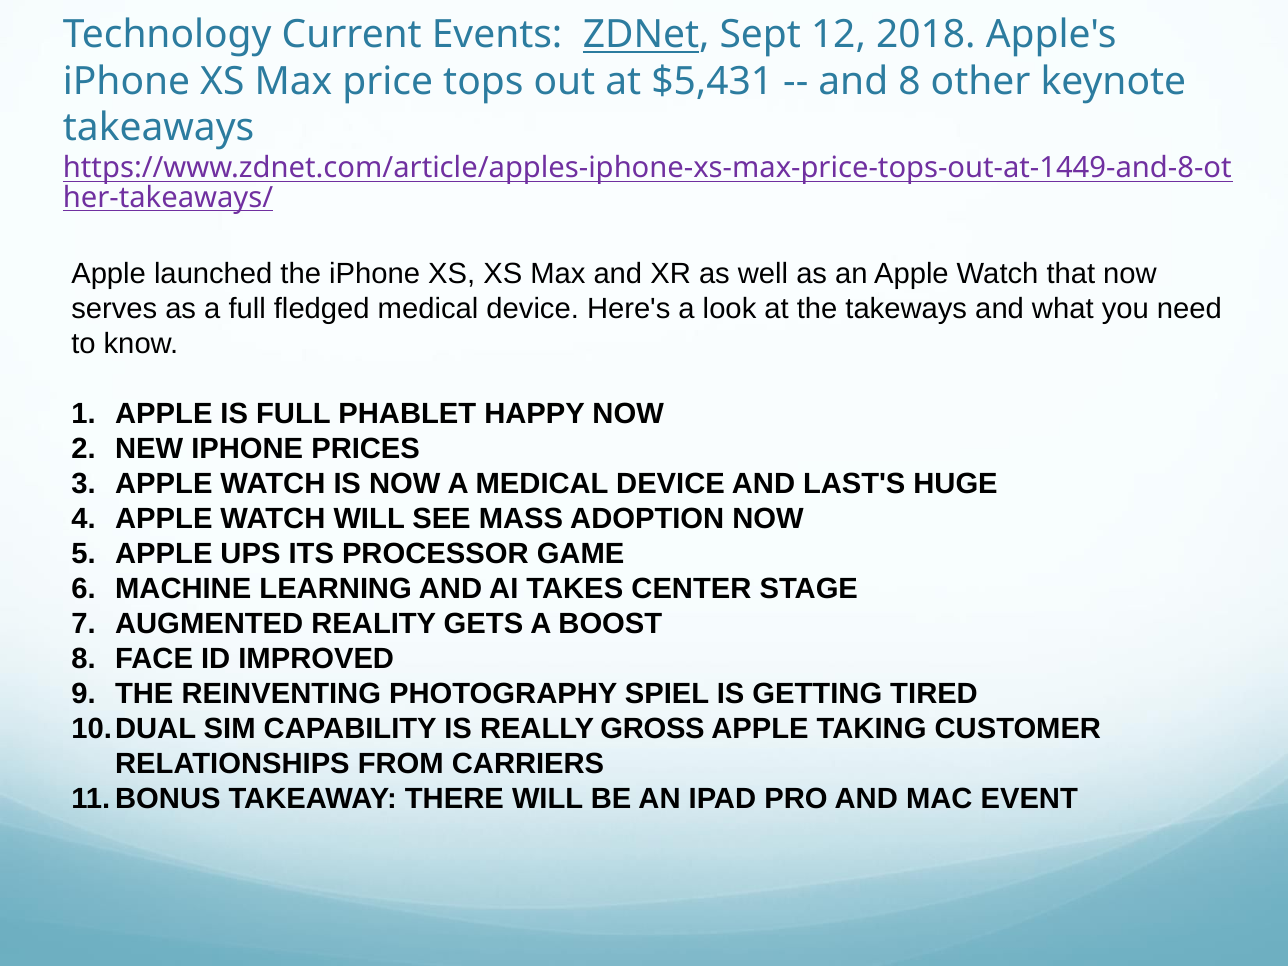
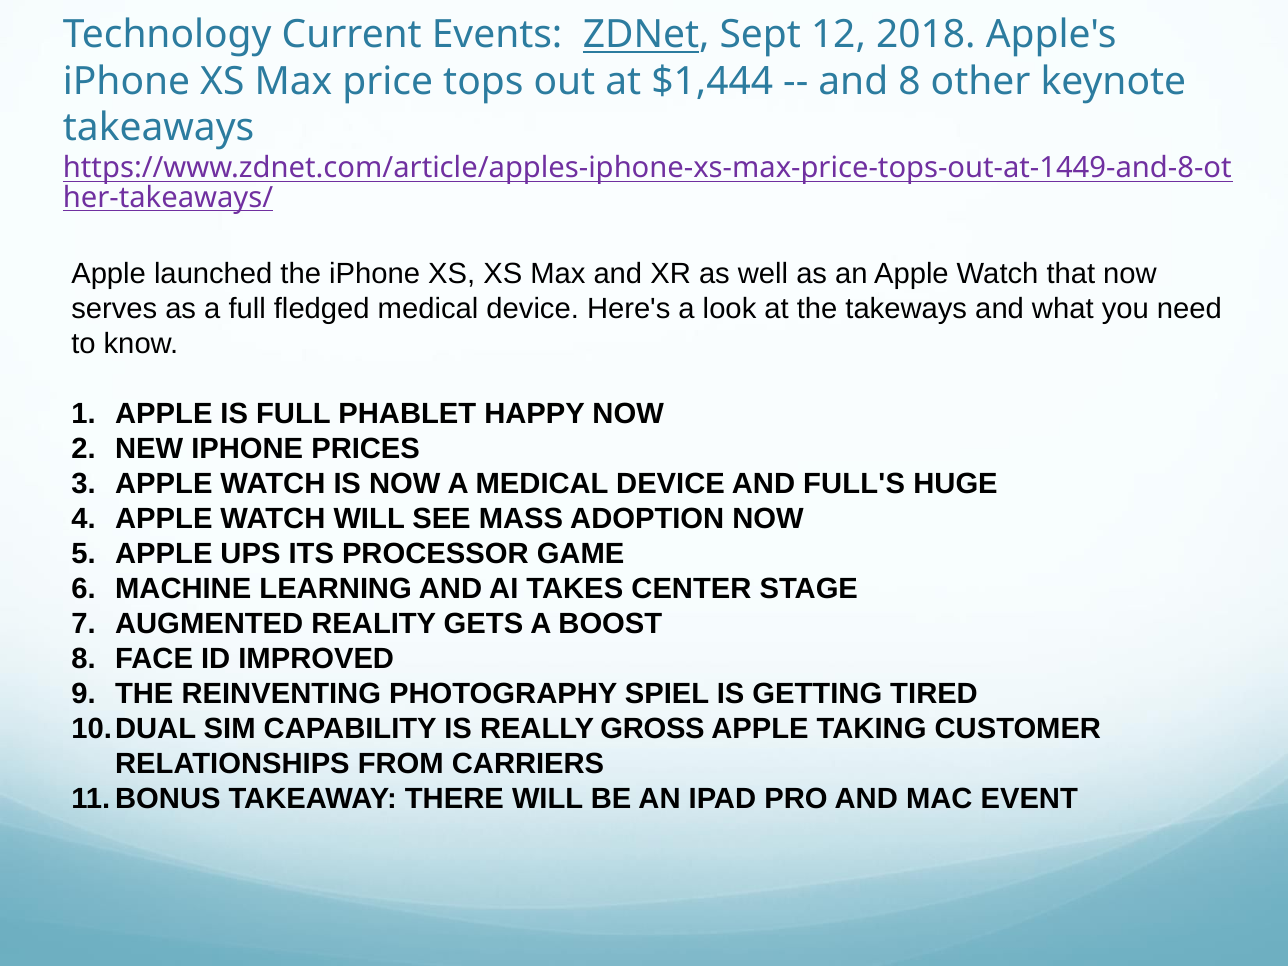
$5,431: $5,431 -> $1,444 (712, 81)
LAST'S: LAST'S -> FULL'S (854, 484)
